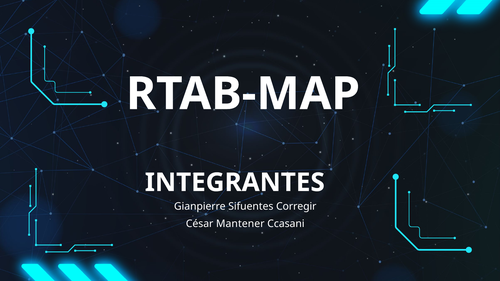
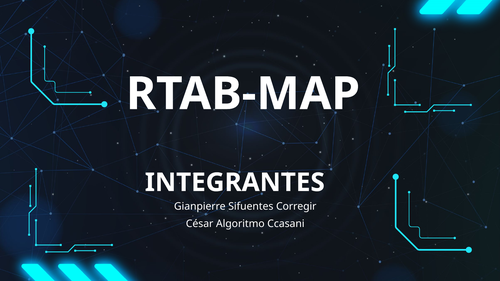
Mantener: Mantener -> Algoritmo (240, 224)
